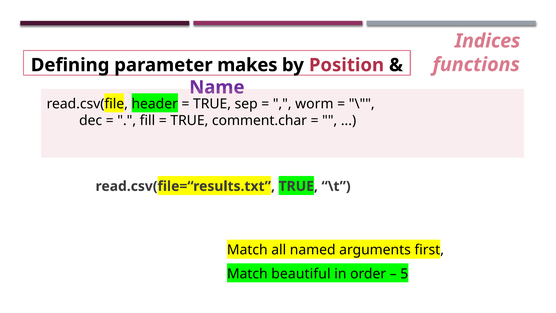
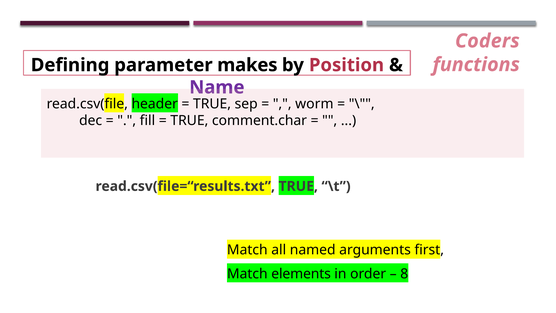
Indices: Indices -> Coders (487, 41)
beautiful: beautiful -> elements (301, 274)
5: 5 -> 8 (404, 274)
